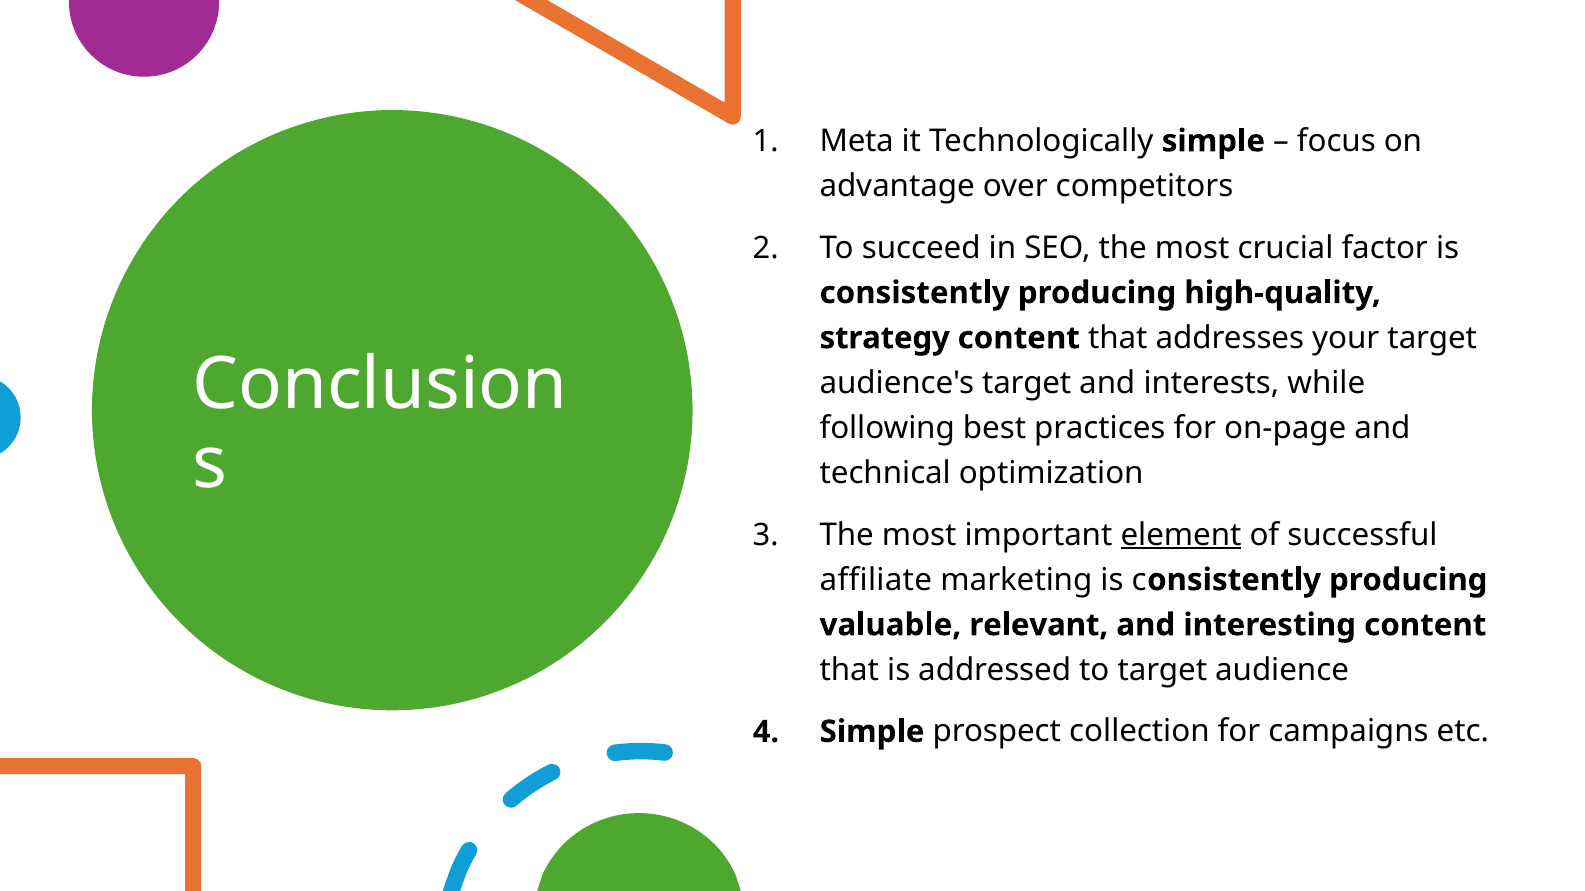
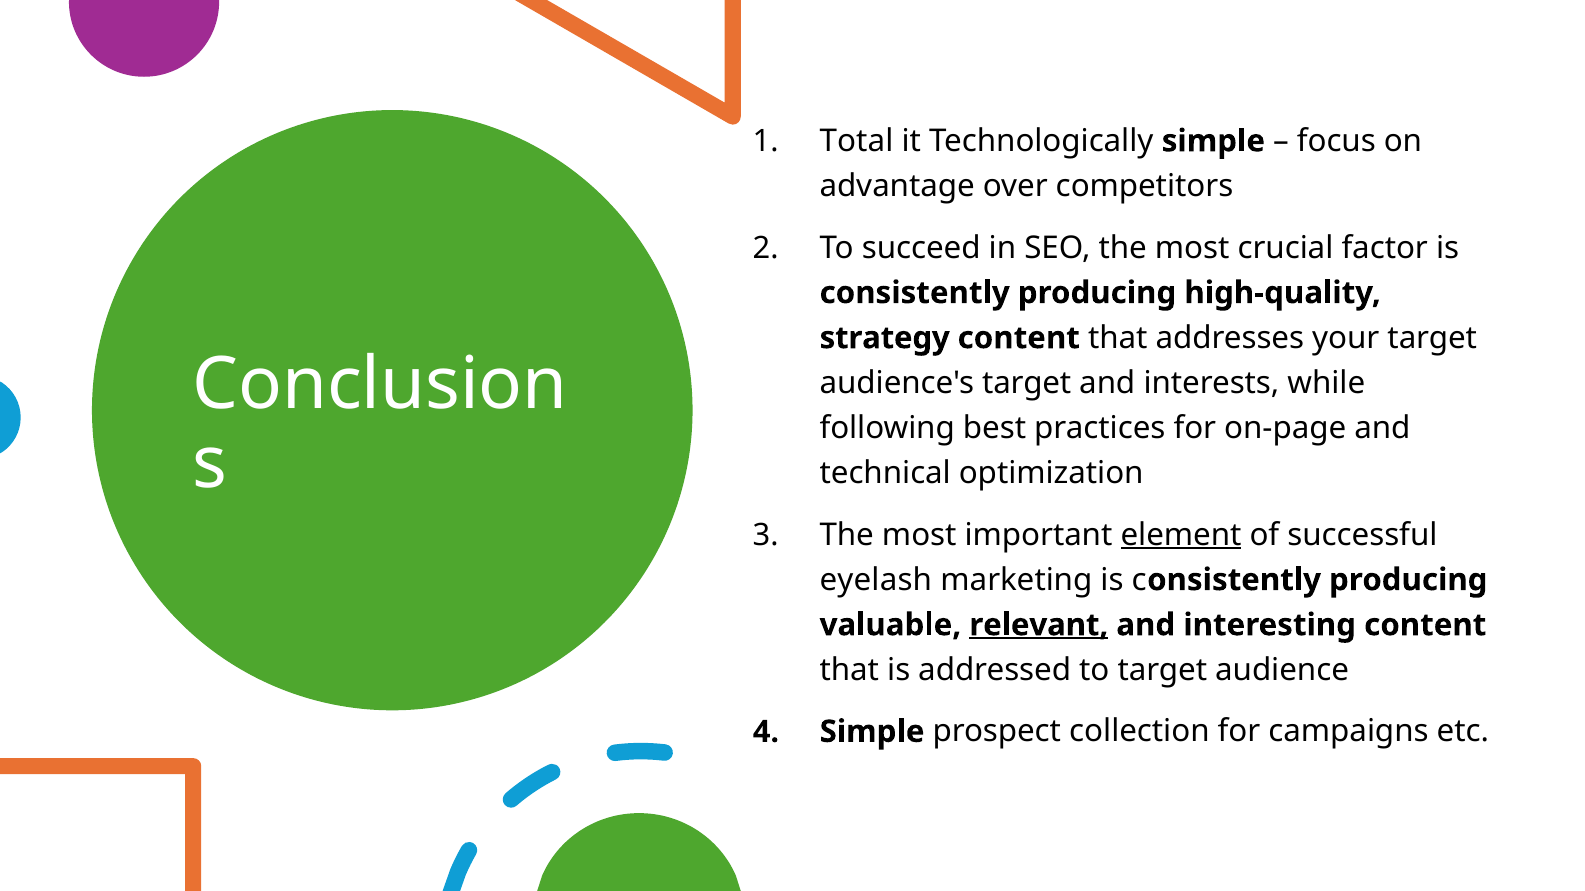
Meta: Meta -> Total (857, 141)
affiliate: affiliate -> eyelash (876, 580)
relevant underline: none -> present (1039, 625)
